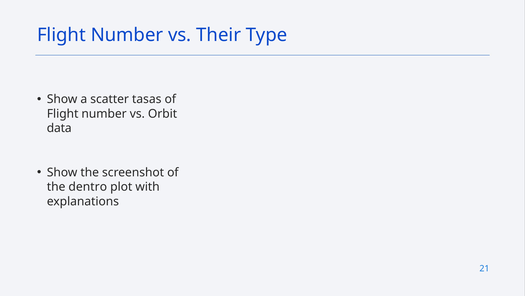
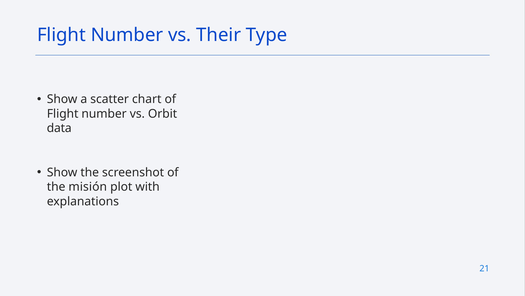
tasas: tasas -> chart (147, 99)
dentro: dentro -> misión (88, 187)
